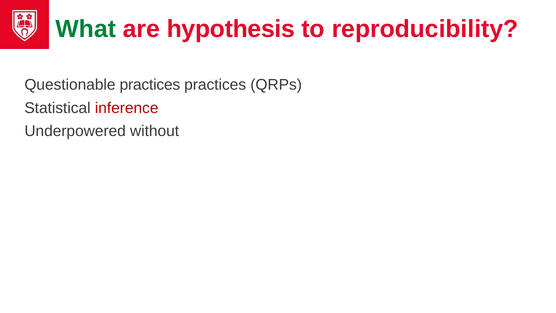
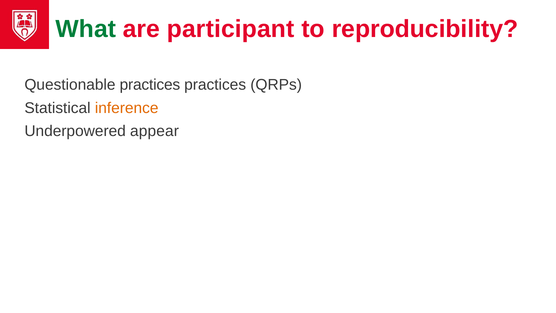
hypothesis: hypothesis -> participant (231, 29)
inference colour: red -> orange (127, 108)
without: without -> appear (154, 131)
